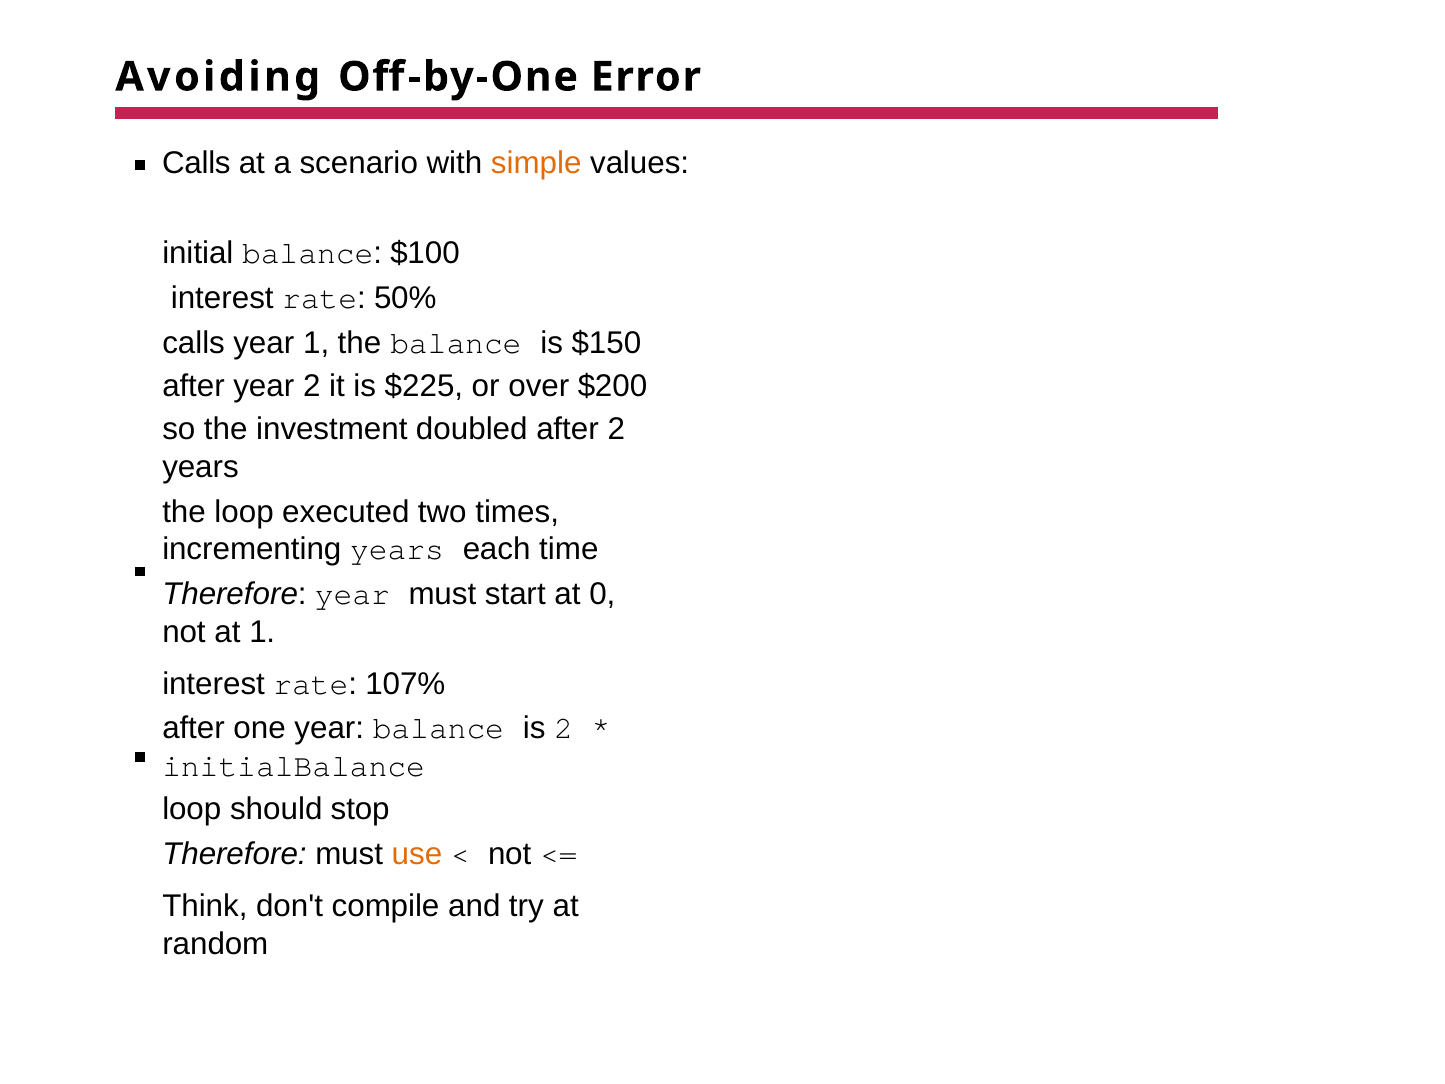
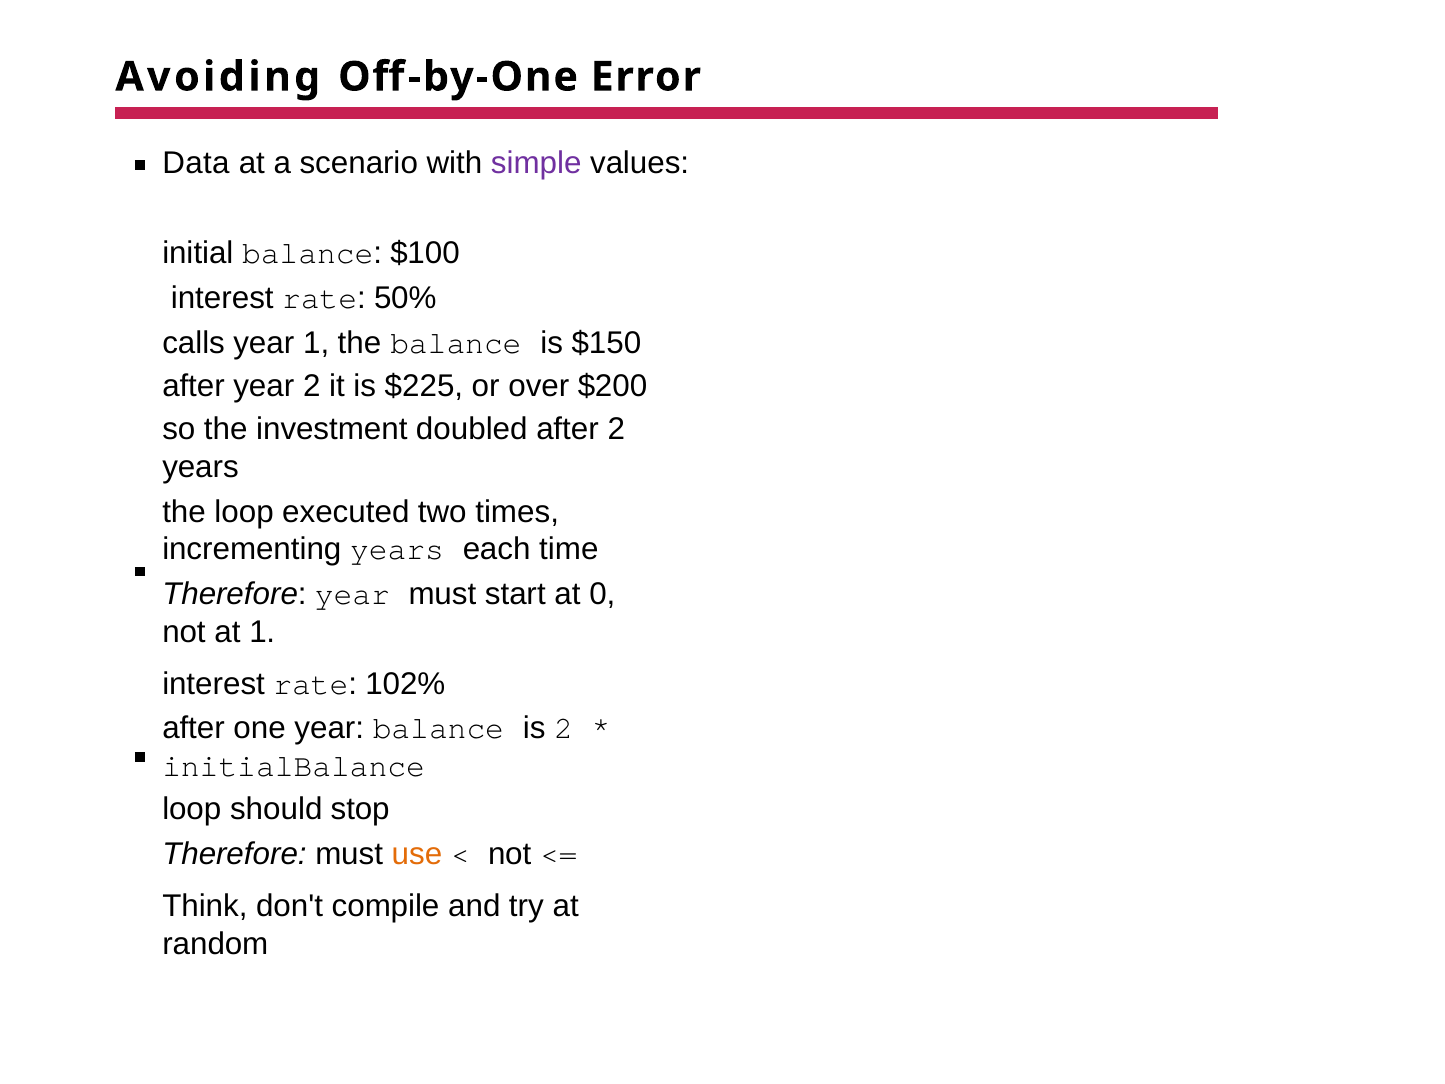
Calls: Calls -> Data (196, 163)
simple colour: orange -> purple (536, 163)
107%: 107% -> 102% (405, 684)
